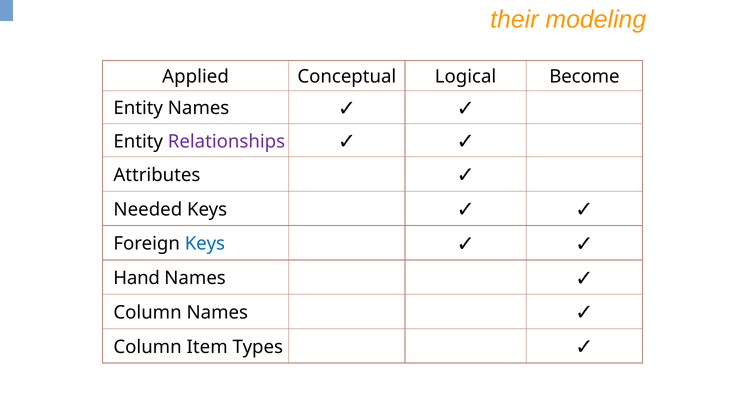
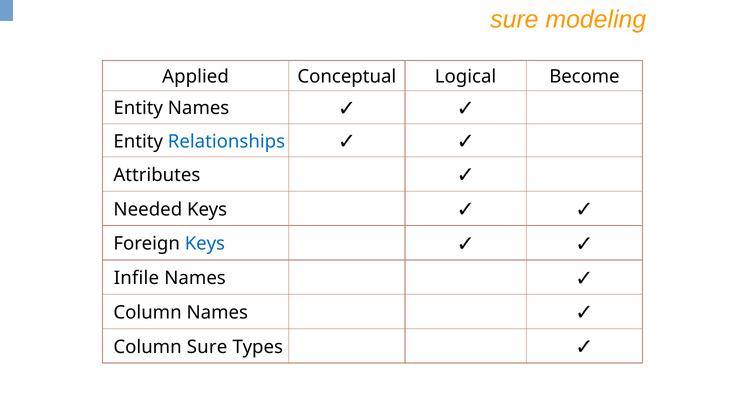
their: their -> sure (514, 19)
Relationships colour: purple -> blue (226, 141)
Hand: Hand -> Infile (136, 278)
Column Item: Item -> Sure (207, 347)
